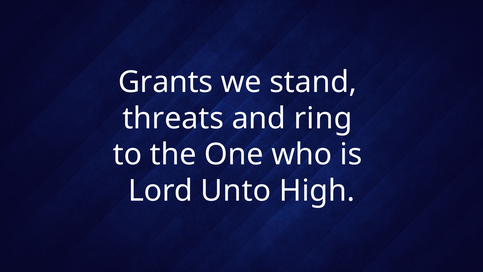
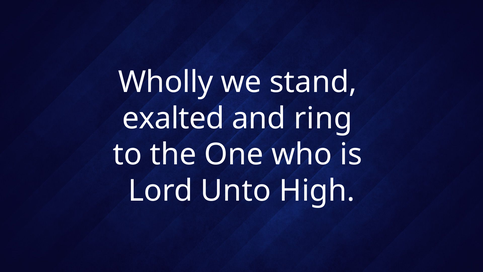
Grants: Grants -> Wholly (166, 82)
threats: threats -> exalted (173, 118)
